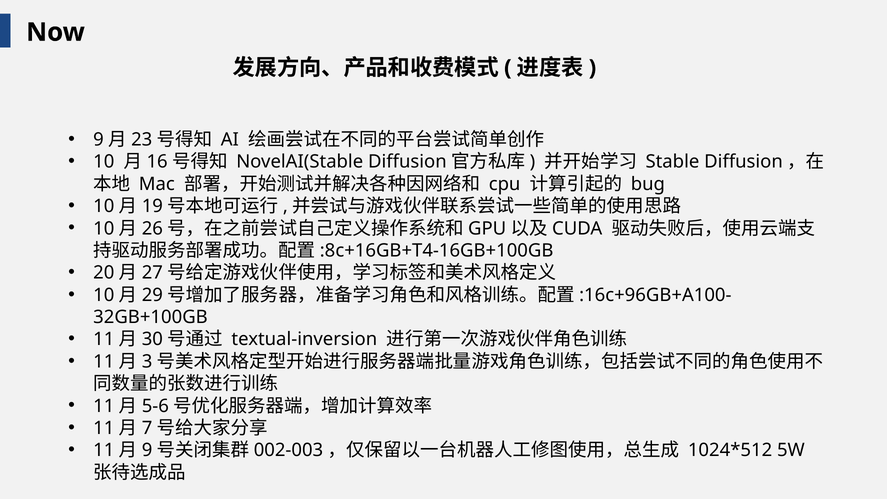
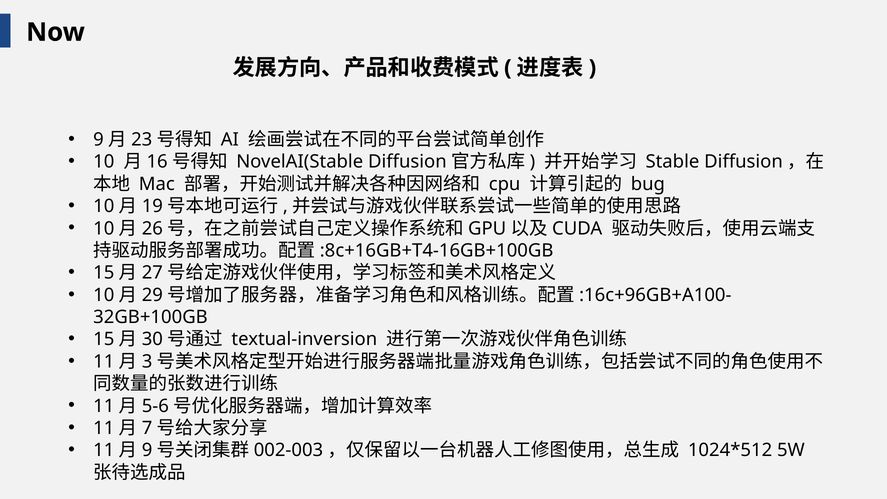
20: 20 -> 15 (104, 273)
11: 11 -> 15 (104, 339)
